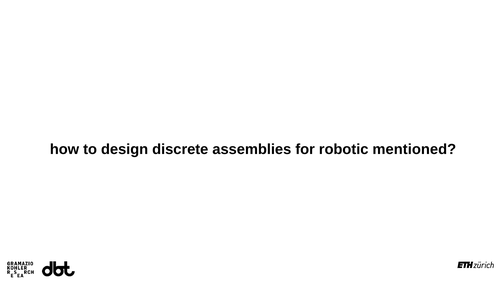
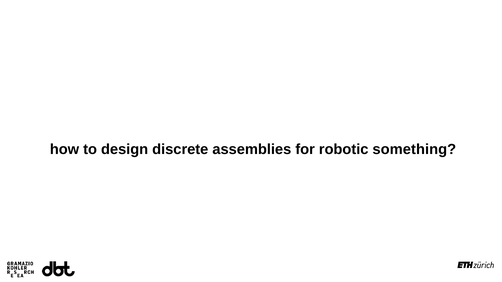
mentioned: mentioned -> something (414, 149)
